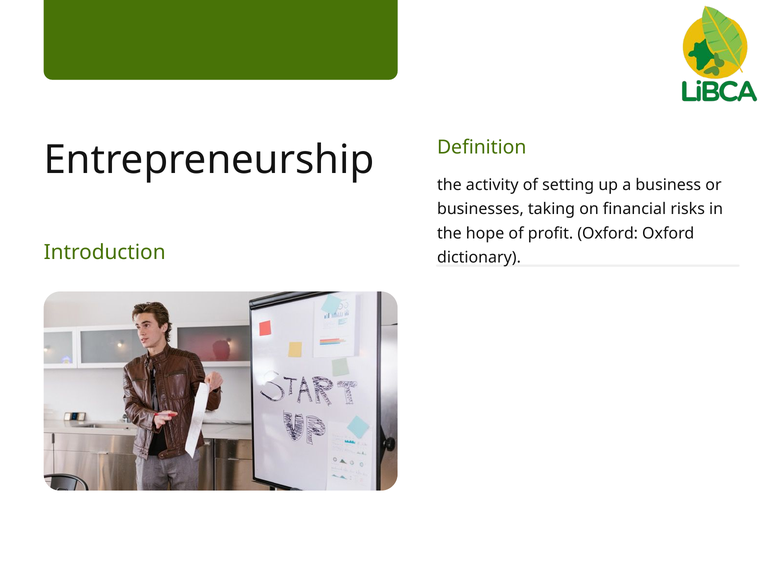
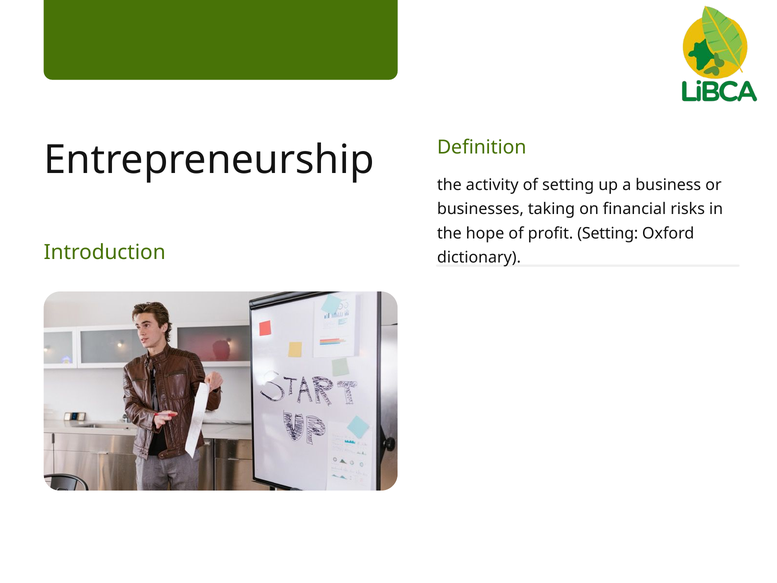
profit Oxford: Oxford -> Setting (608, 233)
